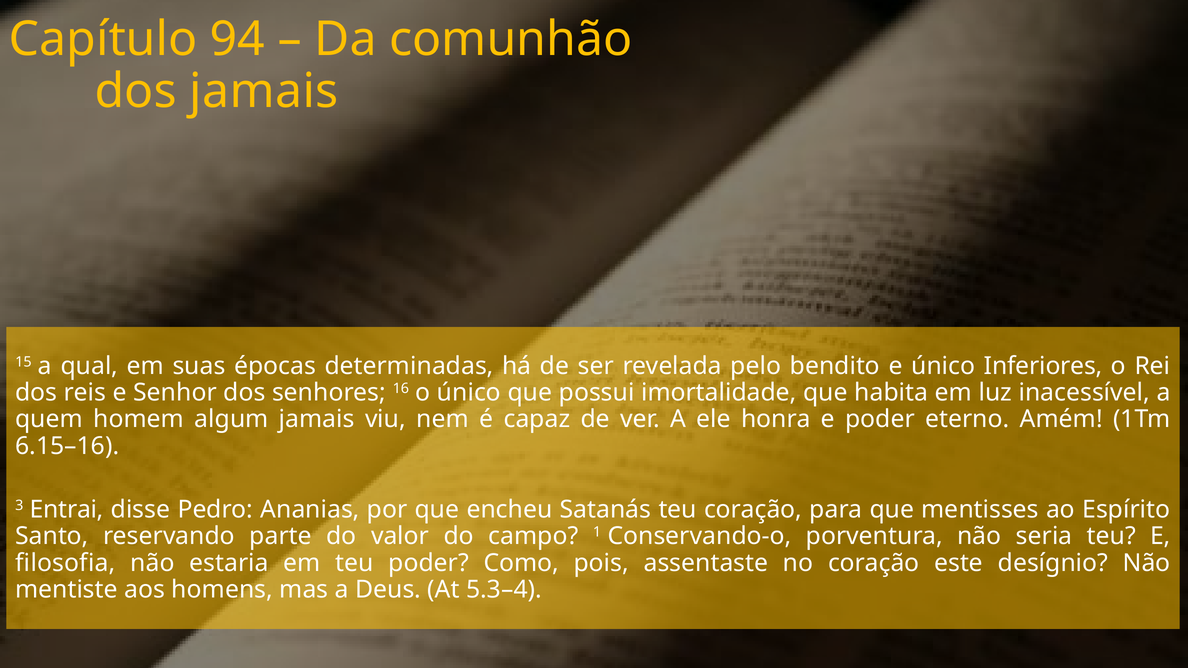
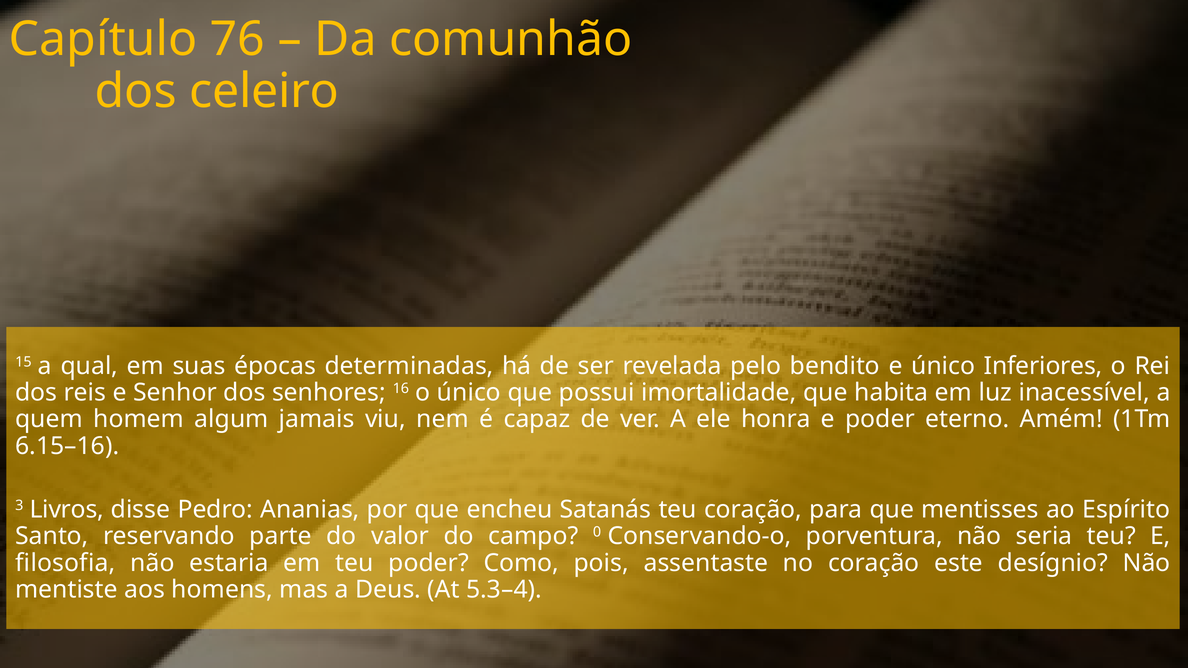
94: 94 -> 76 (237, 39)
dos jamais: jamais -> celeiro (264, 91)
Entrai: Entrai -> Livros (67, 510)
1: 1 -> 0 (597, 532)
